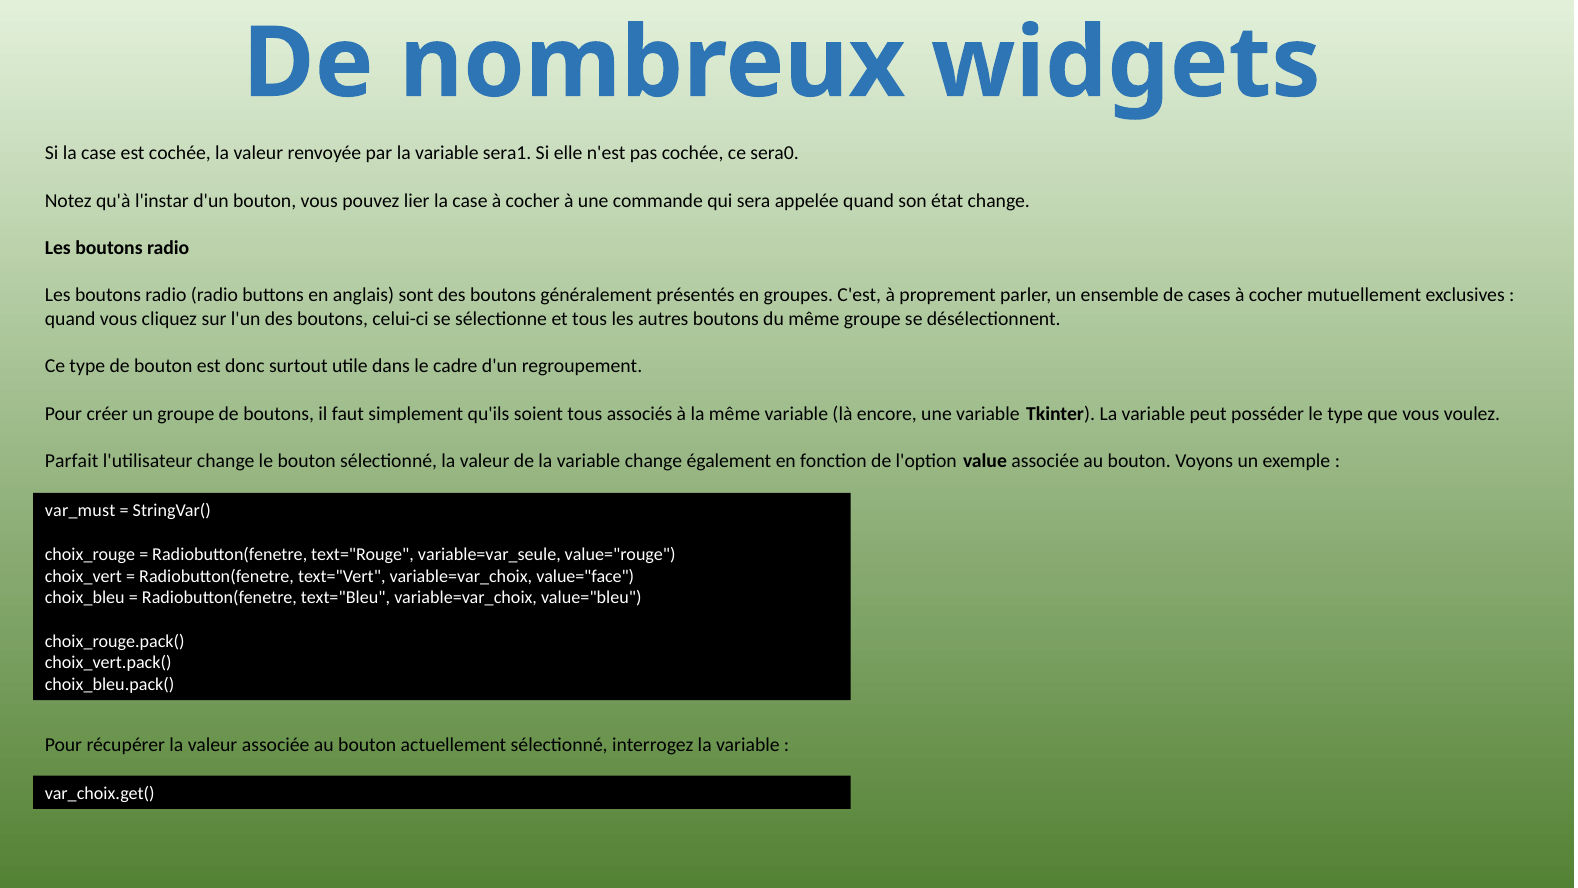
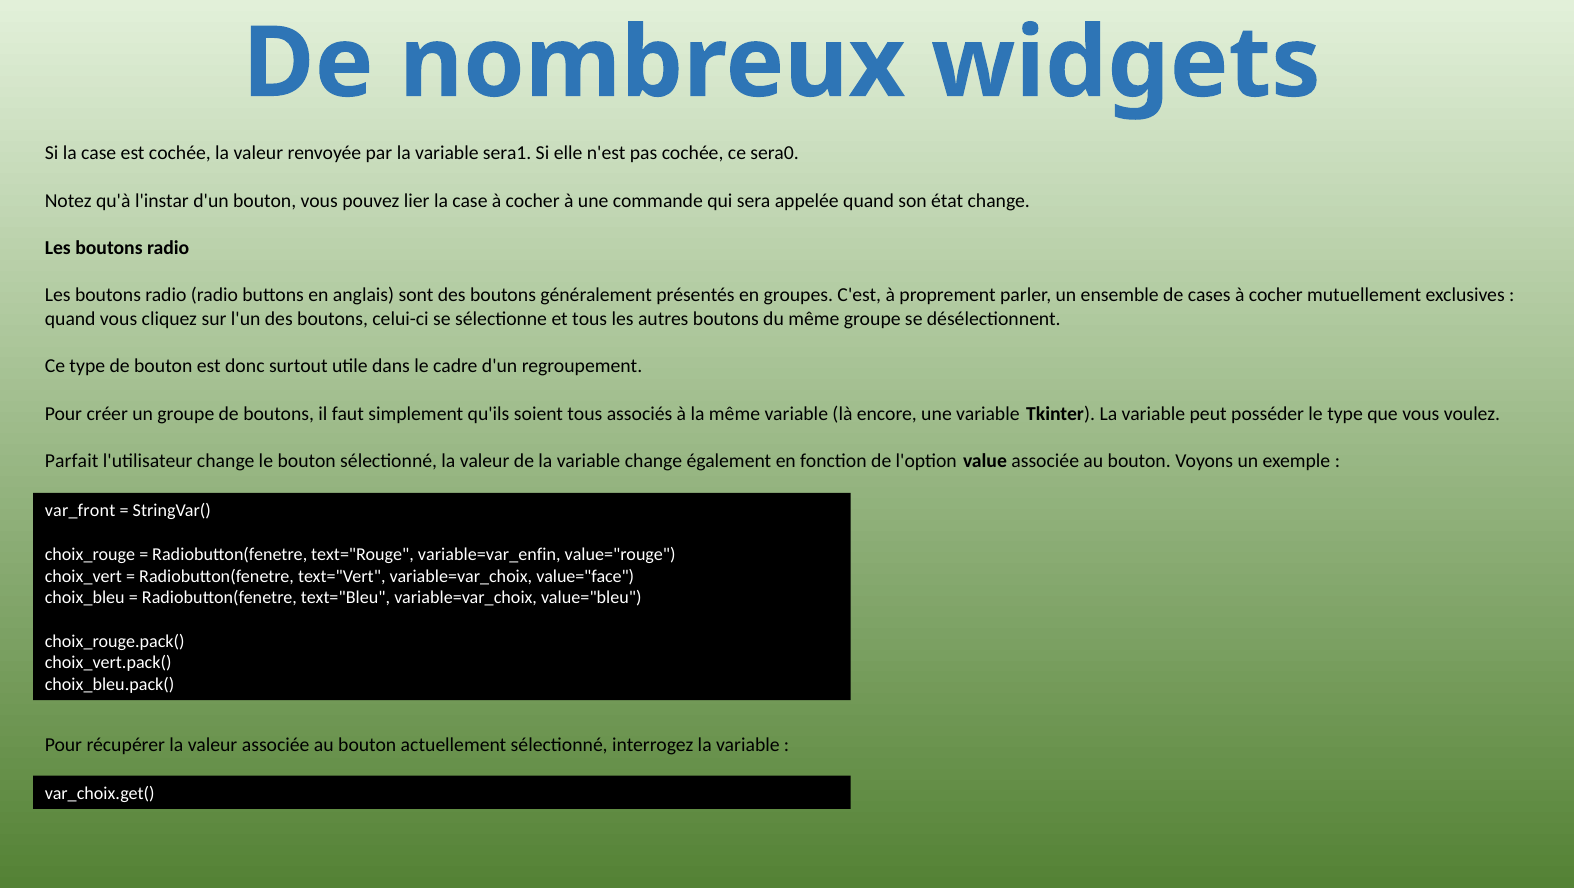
var_must: var_must -> var_front (80, 511)
variable=var_seule: variable=var_seule -> variable=var_enfin (489, 554)
